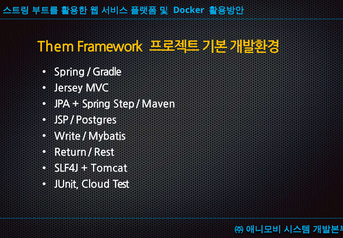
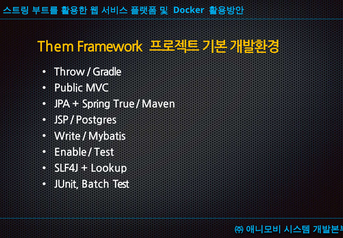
Spring: Spring -> Throw (69, 72)
Jersey: Jersey -> Public (68, 88)
Step: Step -> True (124, 104)
Return: Return -> Enable (70, 152)
Rest: Rest -> Test (104, 152)
Tomcat: Tomcat -> Lookup (109, 168)
Cloud: Cloud -> Batch (95, 184)
